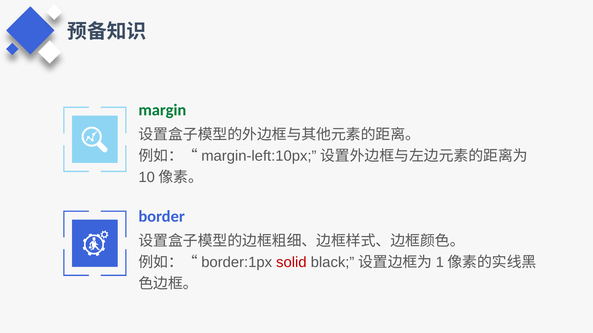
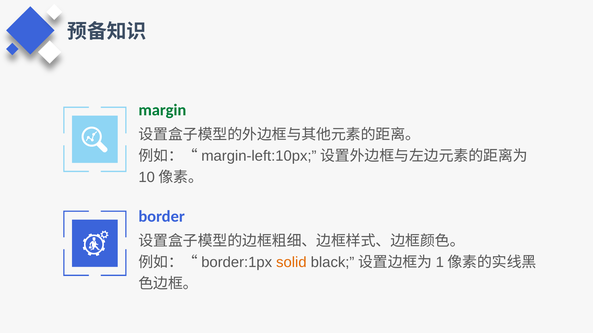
solid colour: red -> orange (291, 263)
